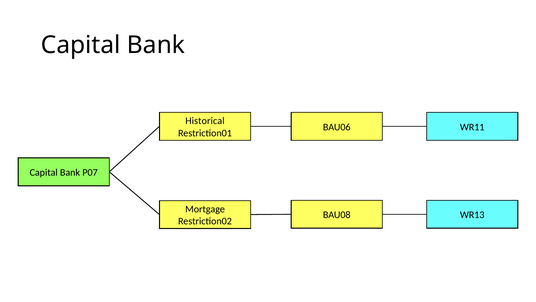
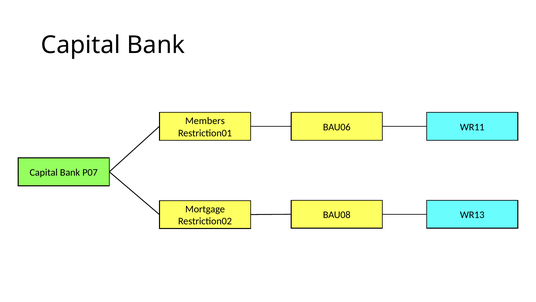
Historical: Historical -> Members (205, 121)
